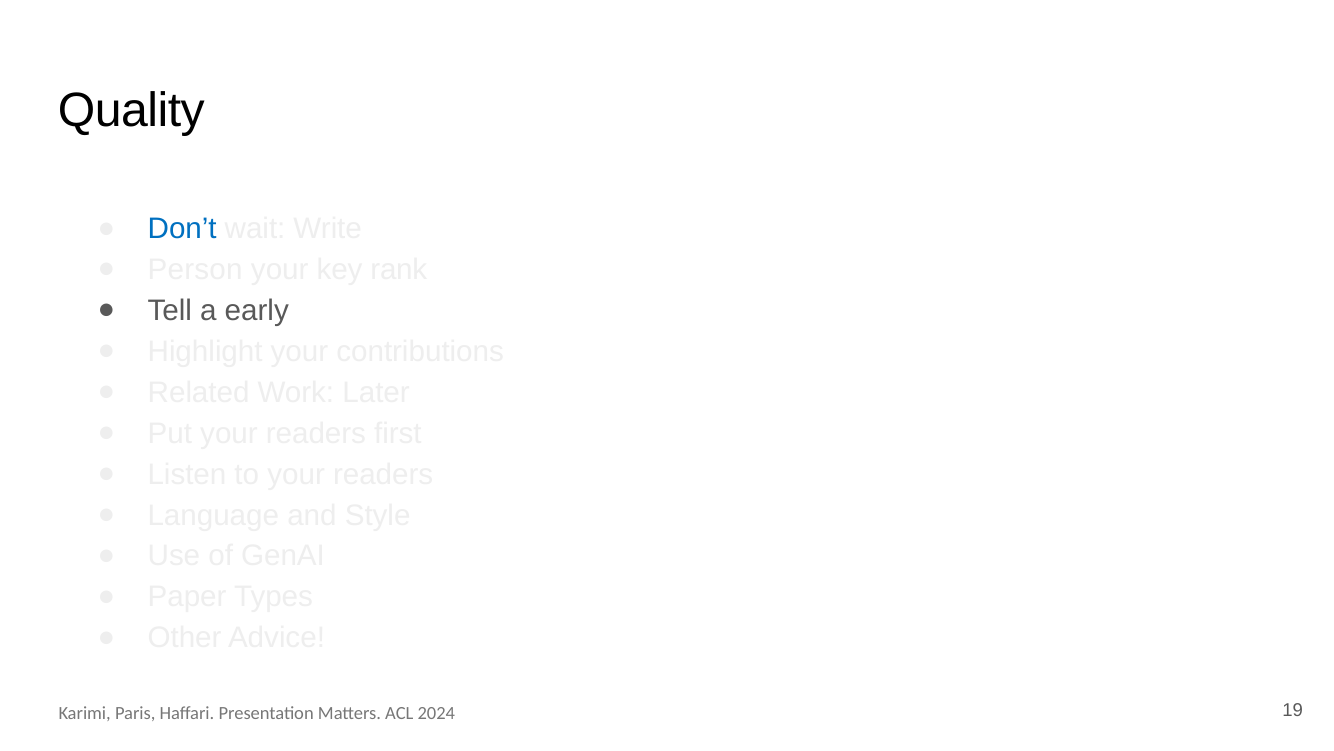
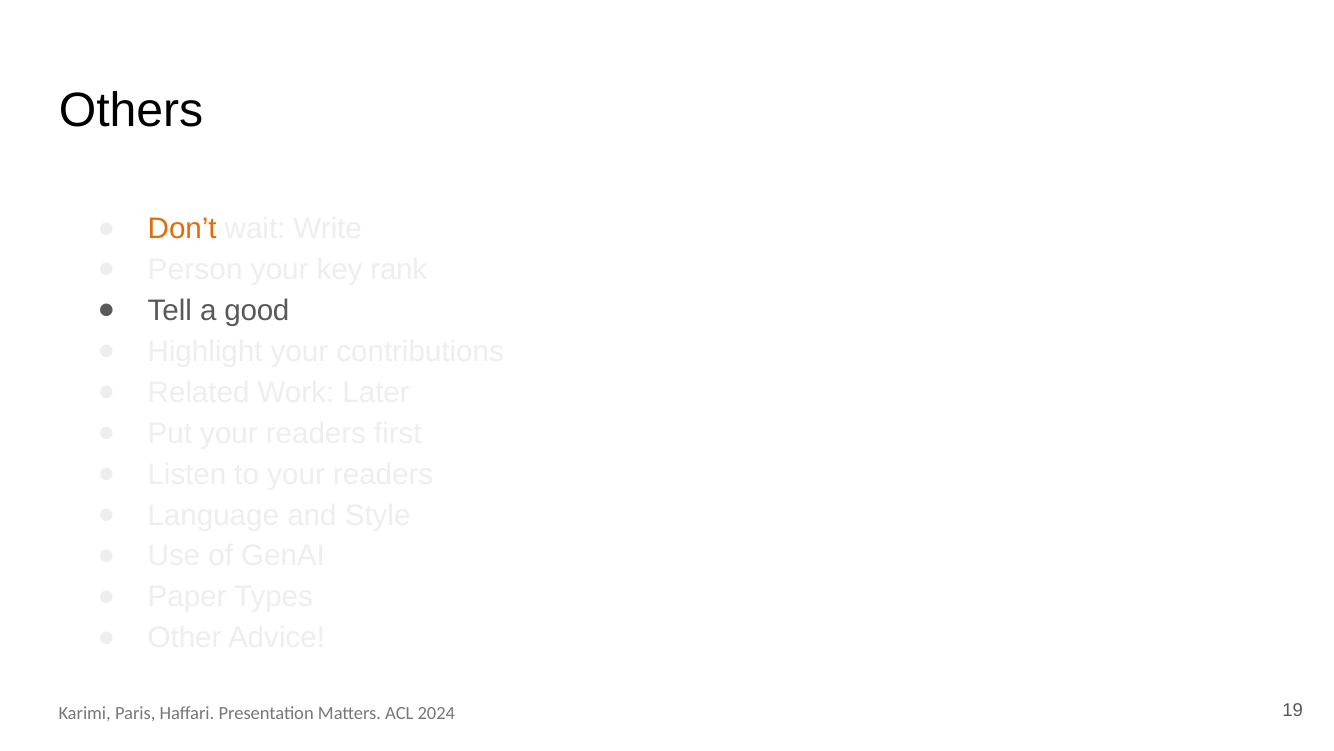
Quality: Quality -> Others (131, 111)
Don’t colour: blue -> orange (182, 229)
early: early -> good (257, 311)
